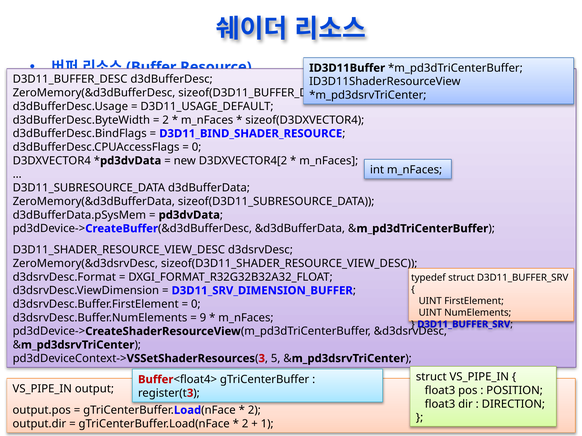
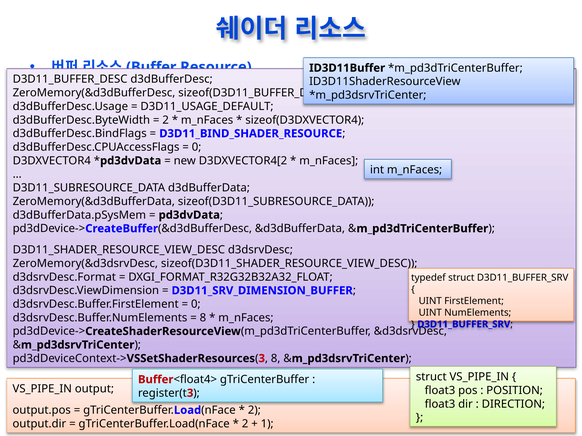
9: 9 -> 8 (203, 318)
pd3dDeviceContext->VSSetShaderResources(3 5: 5 -> 8 (276, 359)
